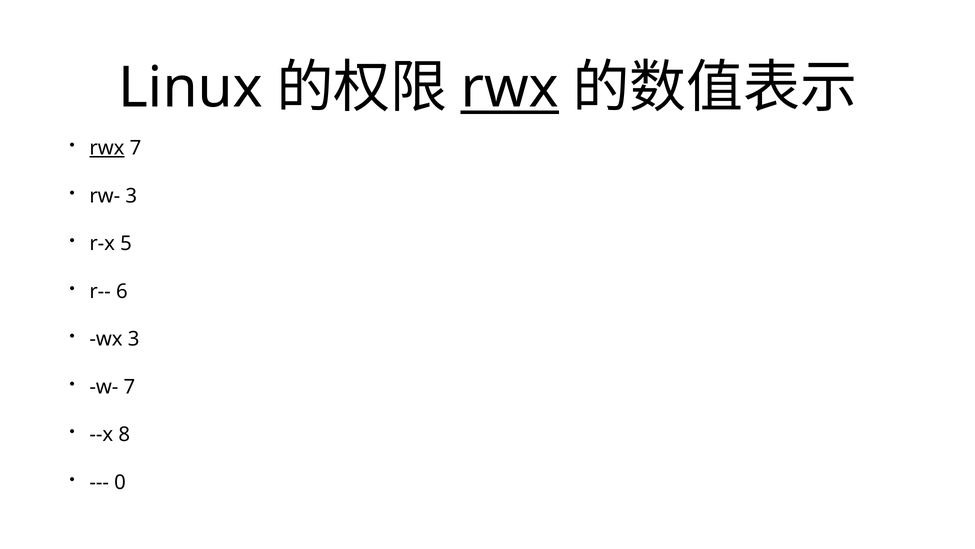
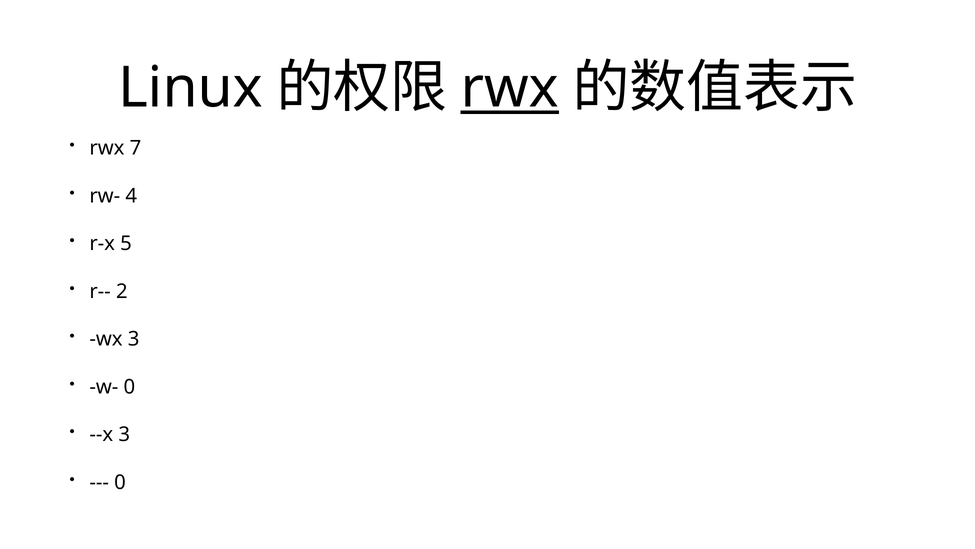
rwx underline: present -> none (107, 148)
rw- 3: 3 -> 4 (131, 196)
6: 6 -> 2 (122, 291)
w- 7: 7 -> 0 (129, 387)
--x 8: 8 -> 3 (124, 434)
